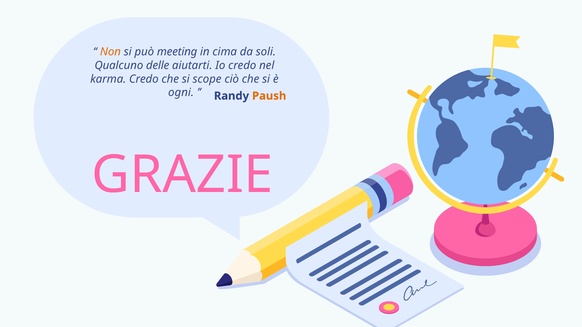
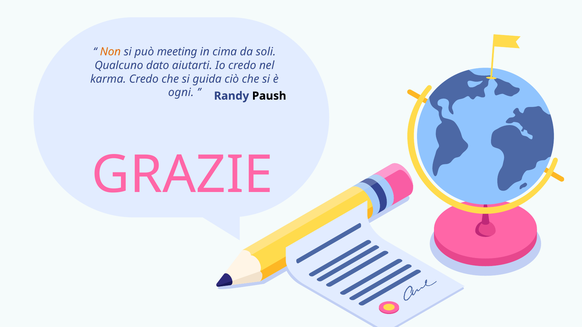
delle: delle -> dato (158, 66)
scope: scope -> guida (207, 79)
Paush colour: orange -> black (269, 96)
